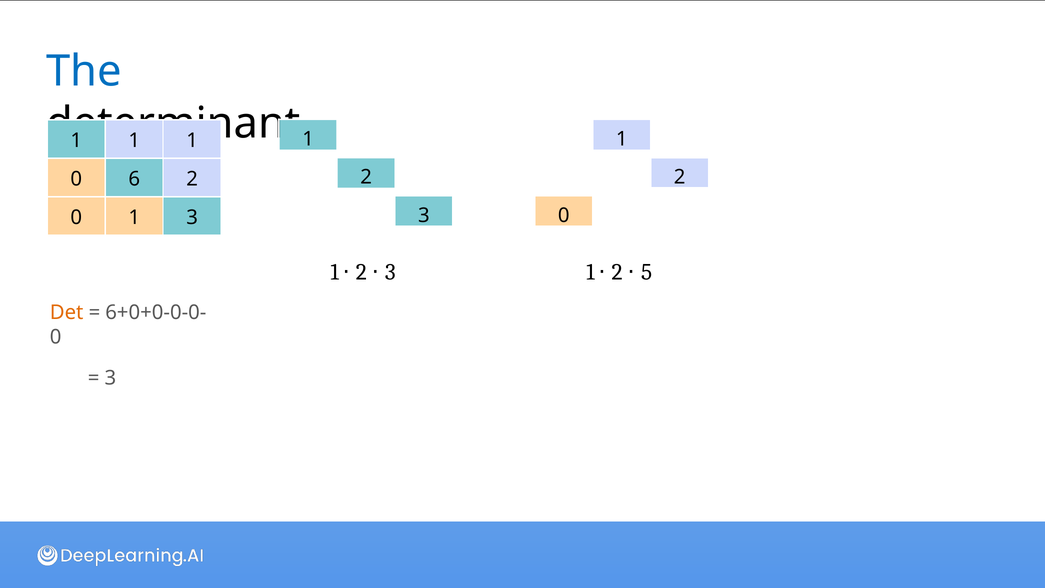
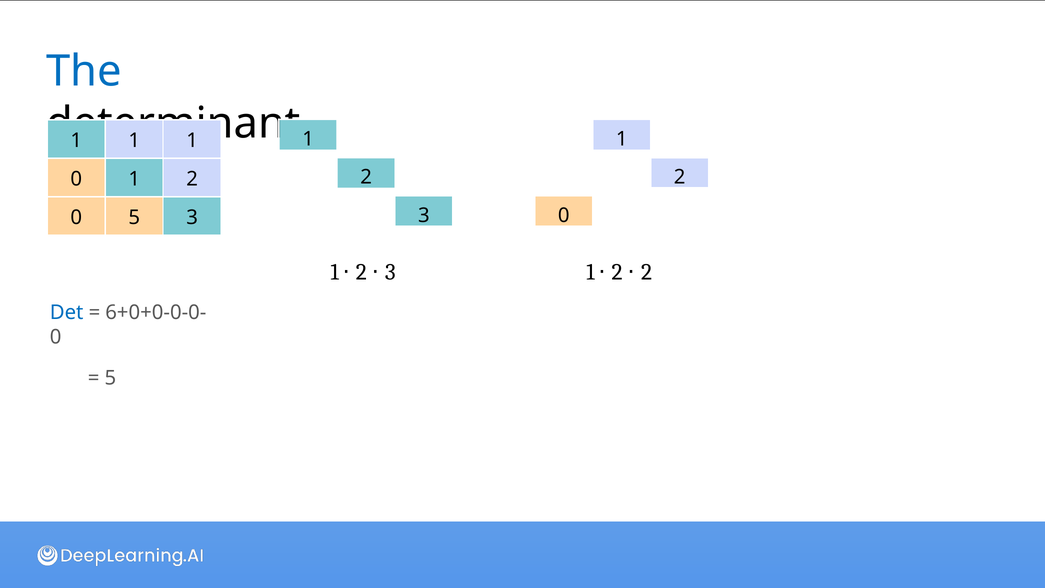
6: 6 -> 1 (134, 179)
1: 1 -> 5 (134, 218)
5: 5 -> 2 (647, 272)
Det colour: orange -> blue (67, 312)
3: 3 -> 5 (110, 378)
